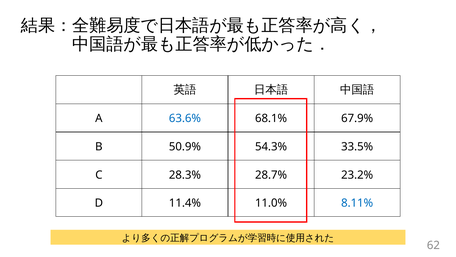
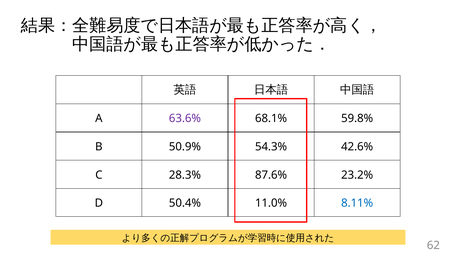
63.6% colour: blue -> purple (185, 118)
67.9%: 67.9% -> 59.8% (357, 118)
33.5%: 33.5% -> 42.6% (357, 146)
28.7%: 28.7% -> 87.6% (271, 175)
11.4%: 11.4% -> 50.4% (185, 203)
